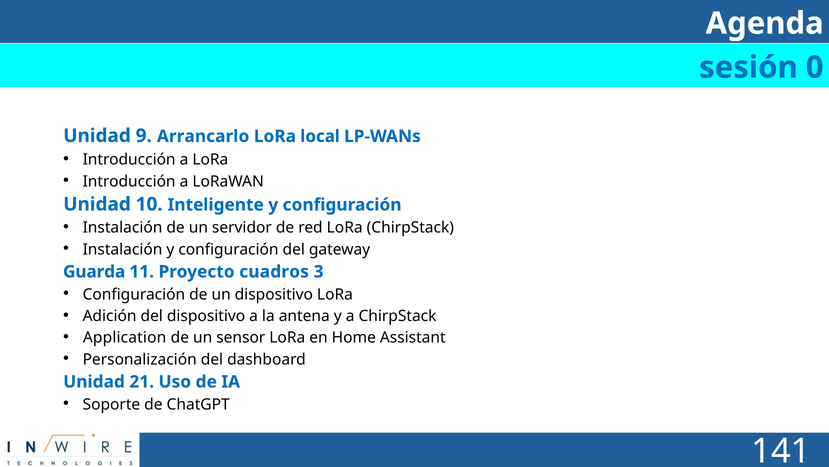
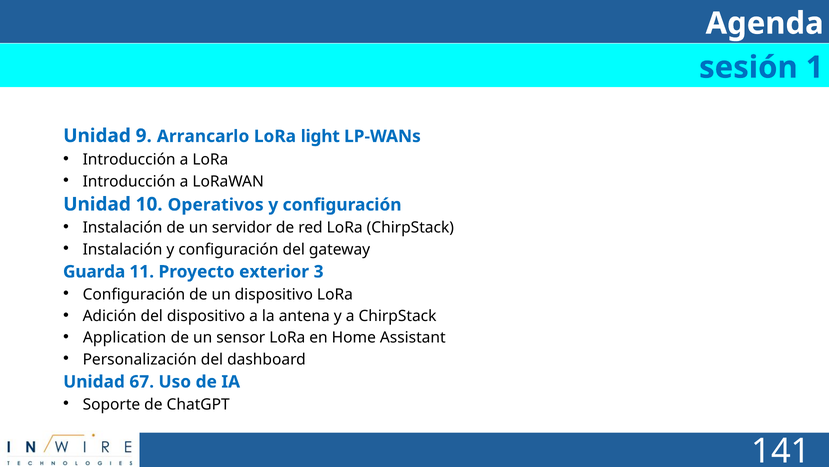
sesión 0: 0 -> 1 (815, 67)
local: local -> light (320, 136)
Inteligente: Inteligente -> Operativos (216, 205)
cuadros: cuadros -> exterior (274, 271)
21: 21 -> 67 (142, 381)
